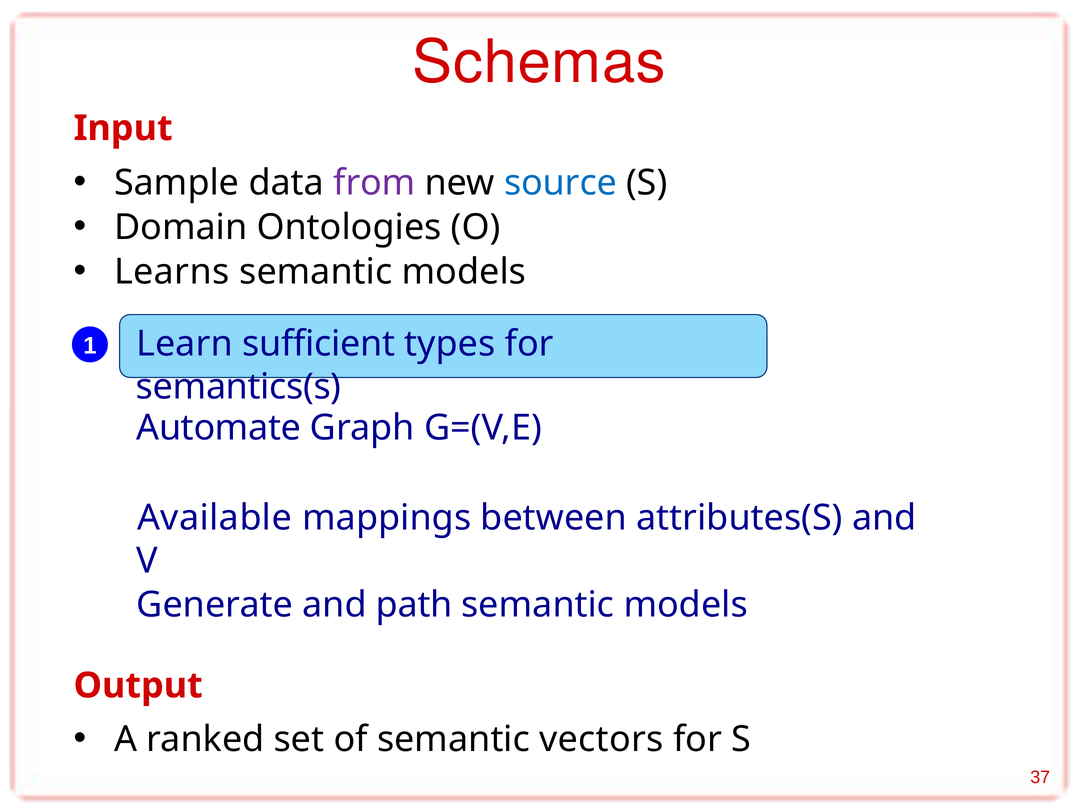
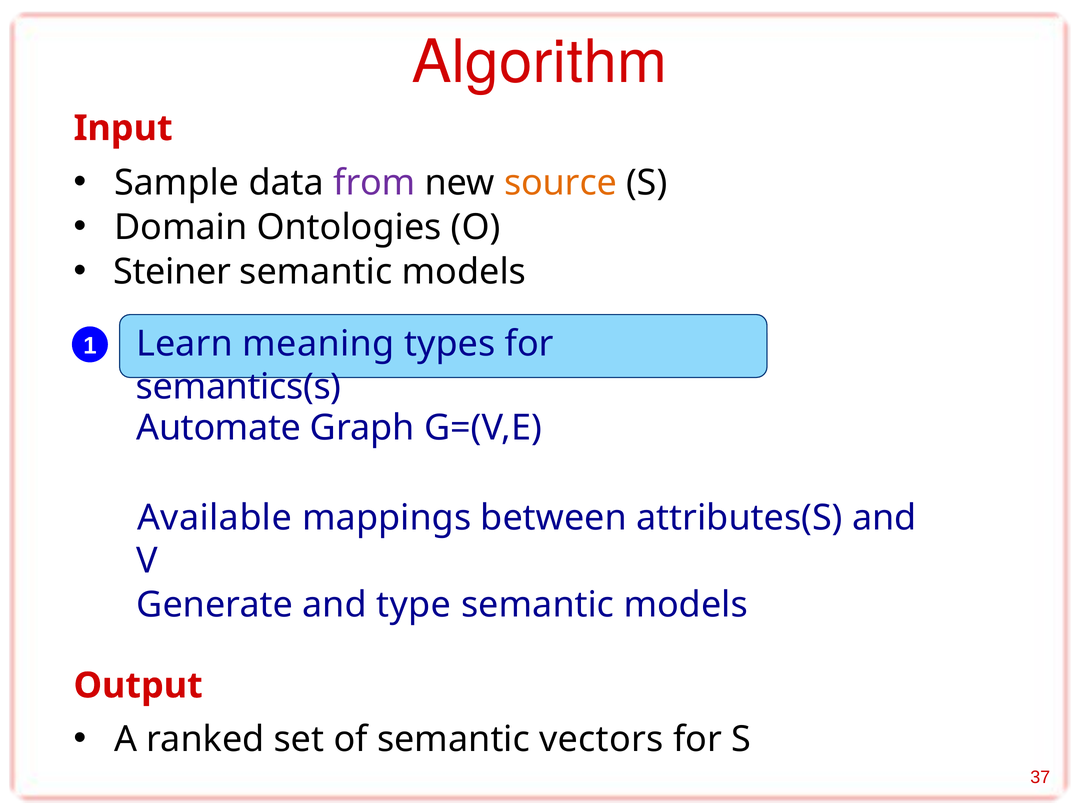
Schemas: Schemas -> Algorithm (539, 63)
source colour: blue -> orange (561, 183)
Learns: Learns -> Steiner (172, 272)
sufficient: sufficient -> meaning (318, 344)
path: path -> type (414, 605)
